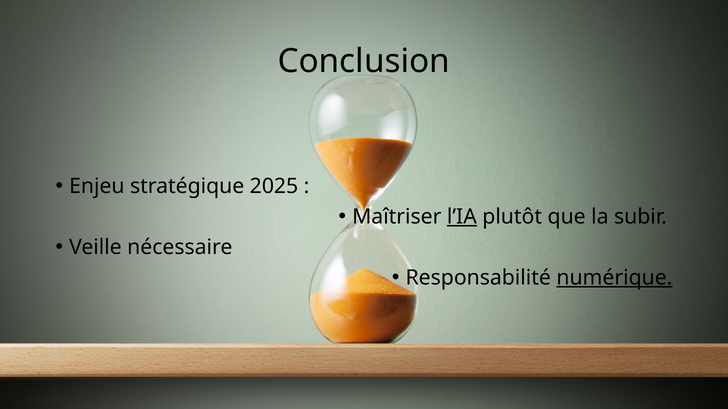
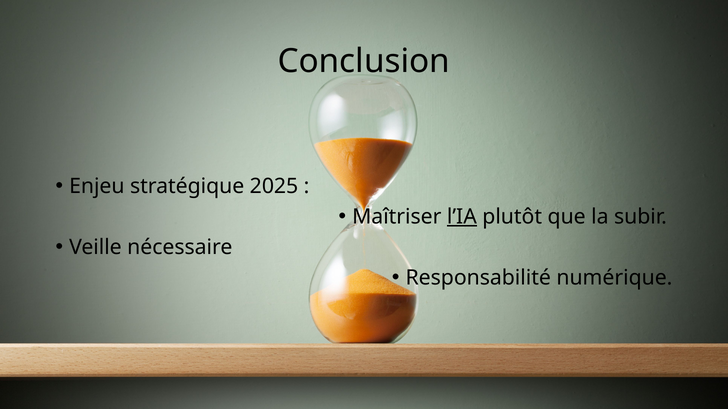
numérique underline: present -> none (614, 278)
